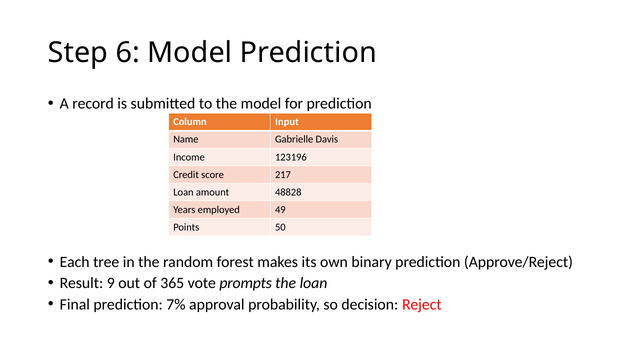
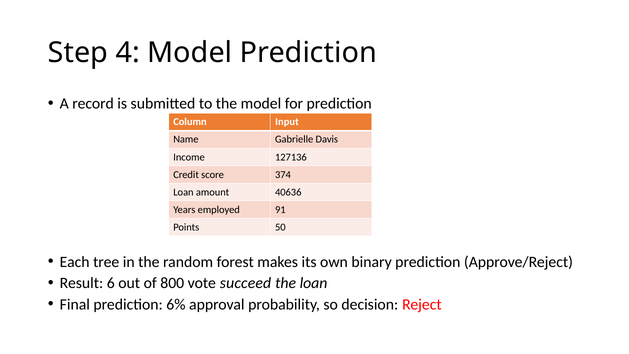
6: 6 -> 4 (128, 53)
123196: 123196 -> 127136 (291, 157)
217: 217 -> 374 (283, 175)
48828: 48828 -> 40636 (288, 192)
49: 49 -> 91 (280, 210)
9: 9 -> 6 (111, 283)
365: 365 -> 800 (172, 283)
prompts: prompts -> succeed (246, 283)
7%: 7% -> 6% (176, 304)
